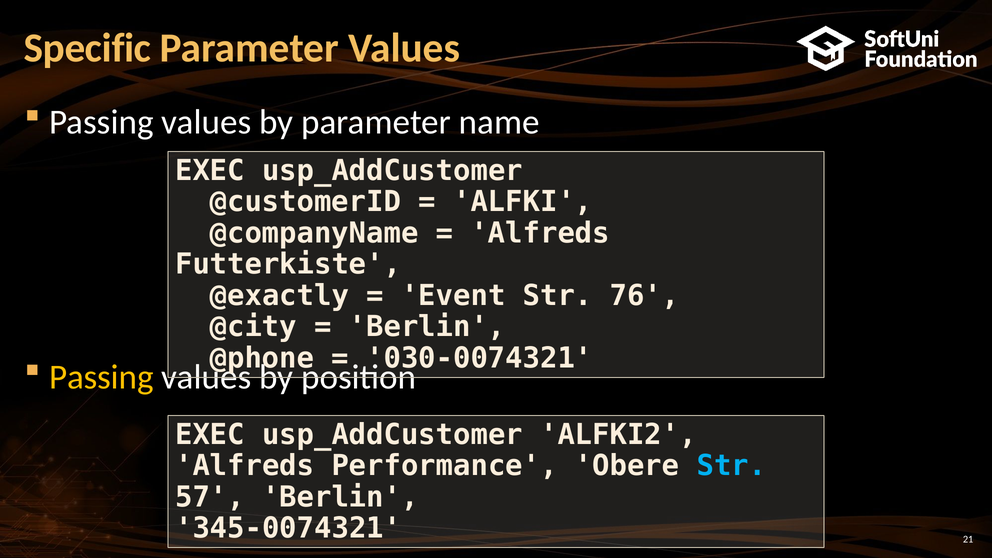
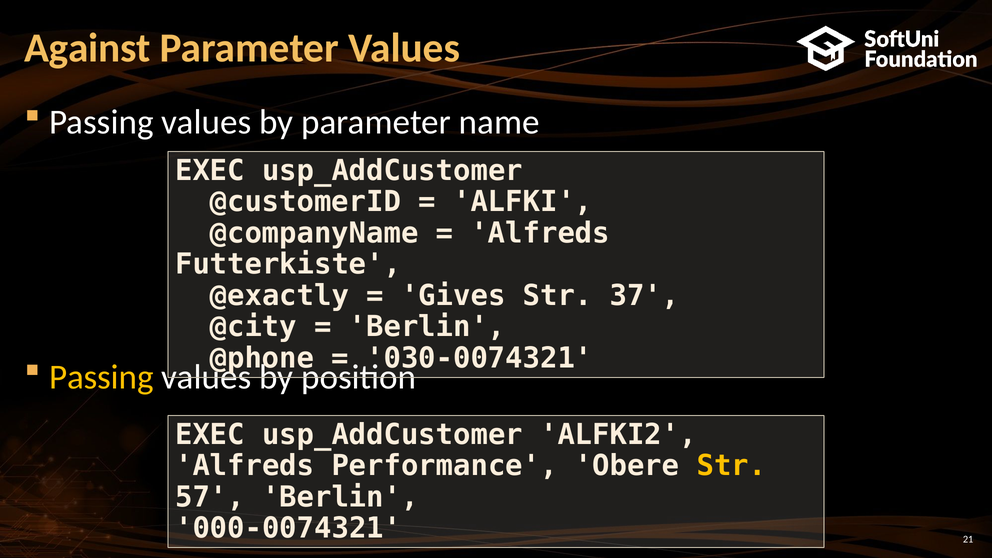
Specific: Specific -> Against (87, 48)
Event: Event -> Gives (453, 296)
76: 76 -> 37 (644, 296)
Str colour: light blue -> yellow (731, 466)
345-0074321: 345-0074321 -> 000-0074321 (288, 528)
